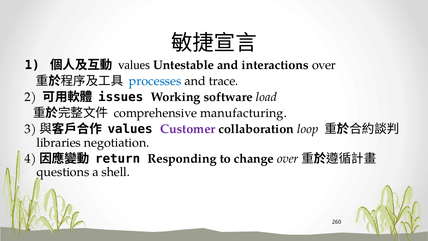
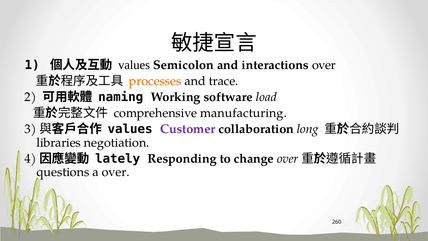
Untestable: Untestable -> Semicolon (184, 65)
processes colour: blue -> orange (155, 81)
issues: issues -> naming (121, 97)
loop: loop -> long (308, 129)
return: return -> lately (118, 158)
a shell: shell -> over (116, 172)
